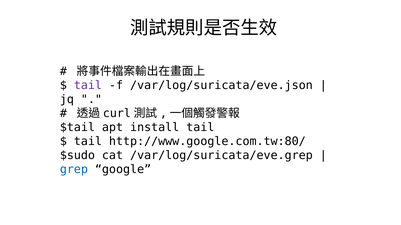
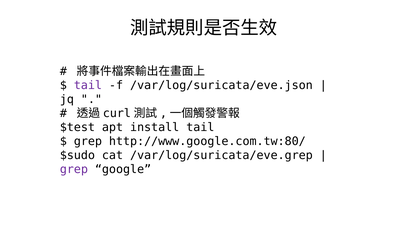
$tail: $tail -> $test (77, 128)
tail: tail -> grep (88, 142)
grep colour: blue -> purple (74, 170)
